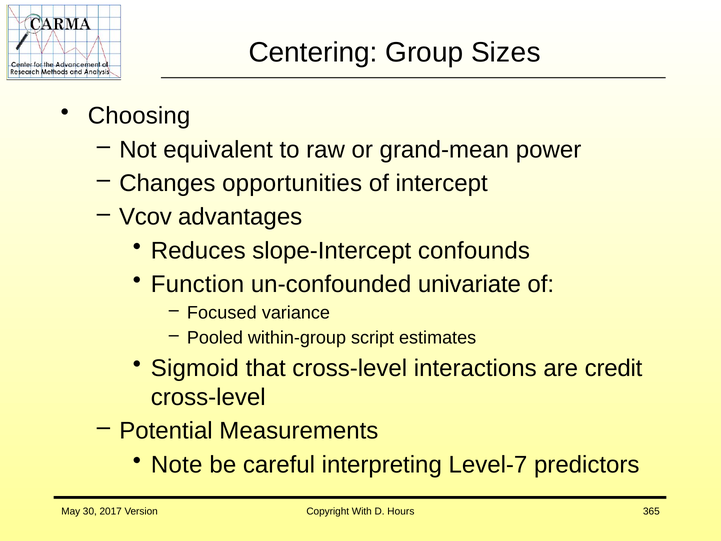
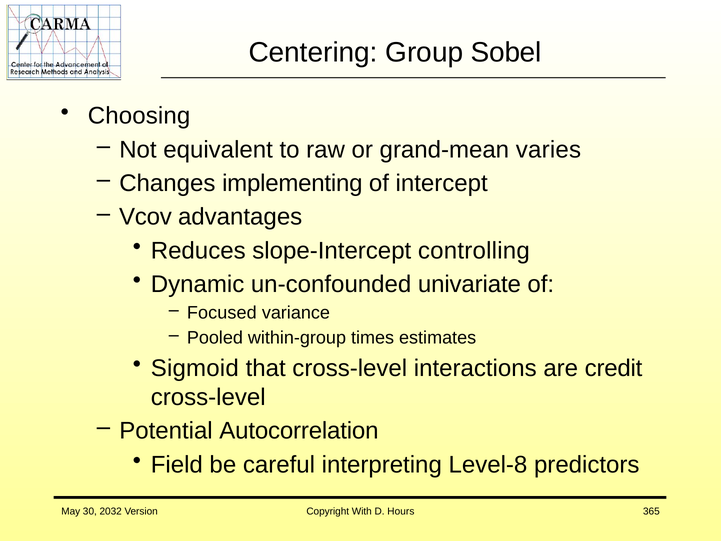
Sizes: Sizes -> Sobel (506, 52)
power: power -> varies (548, 150)
opportunities: opportunities -> implementing (292, 183)
confounds: confounds -> controlling (474, 251)
Function: Function -> Dynamic (198, 284)
script: script -> times (373, 338)
Measurements: Measurements -> Autocorrelation (299, 431)
Note: Note -> Field (177, 464)
Level-7: Level-7 -> Level-8 (488, 464)
2017: 2017 -> 2032 (111, 511)
